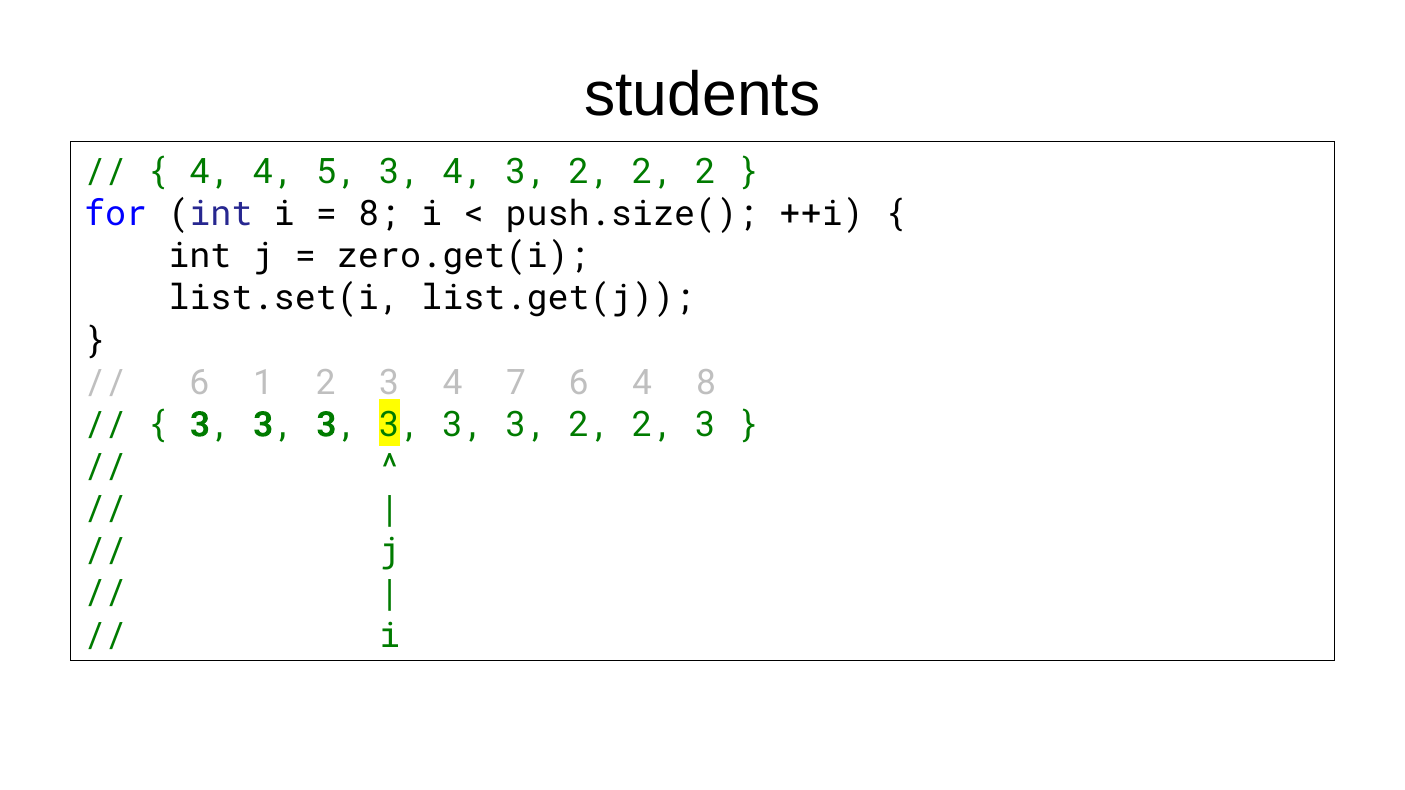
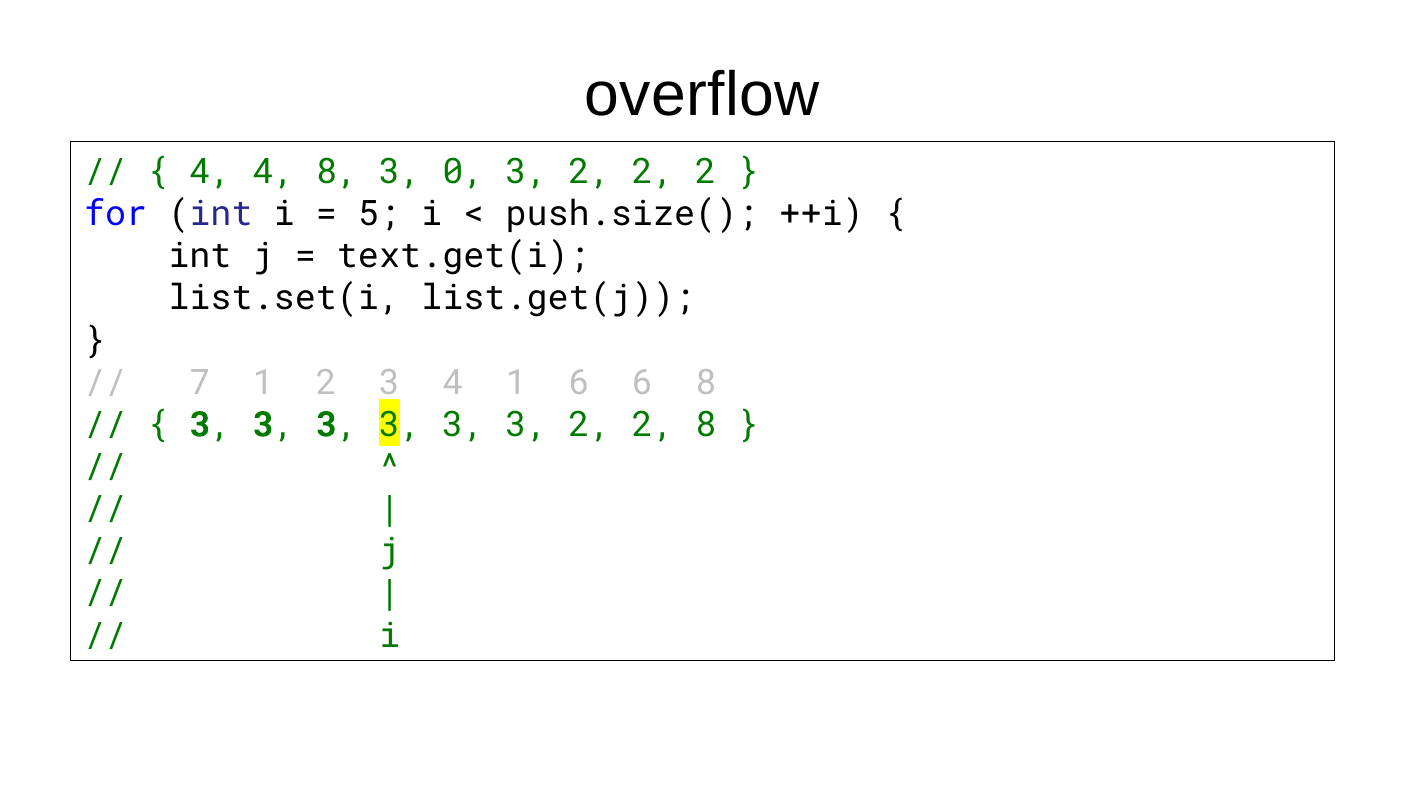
students: students -> overflow (702, 95)
4 5: 5 -> 8 (337, 172)
4: 4 -> 0 (463, 172)
8: 8 -> 5 (379, 214)
zero.get(i: zero.get(i -> text.get(i (463, 256)
6: 6 -> 7 (200, 383)
4 7: 7 -> 1 (516, 383)
6 4: 4 -> 6 (643, 383)
2 2 3: 3 -> 8 (706, 425)
